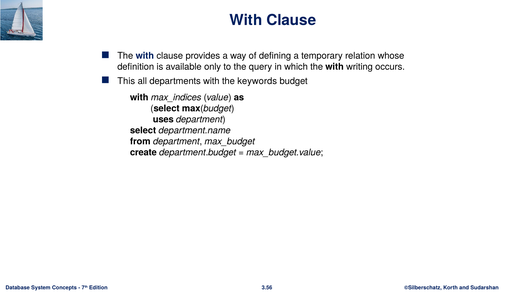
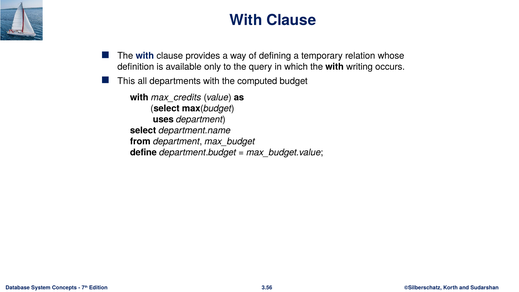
keywords: keywords -> computed (257, 81)
max_indices: max_indices -> max_credits (176, 97)
create: create -> define (143, 153)
